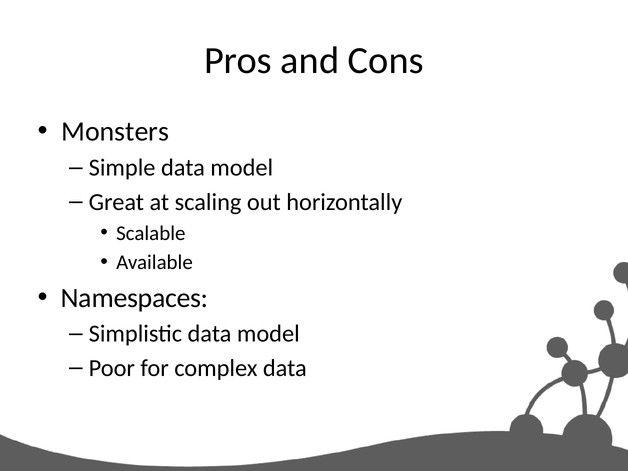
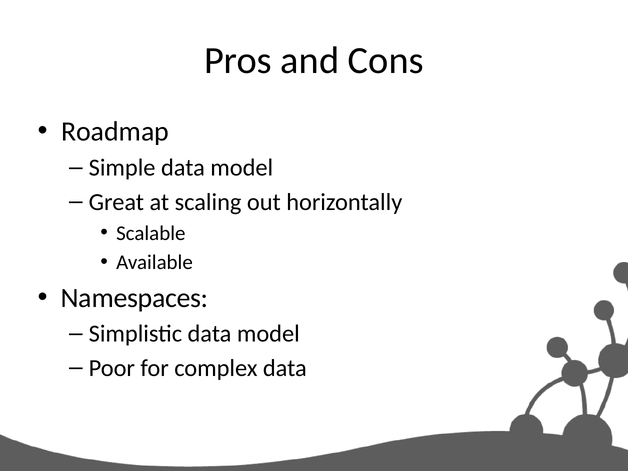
Monsters: Monsters -> Roadmap (115, 132)
